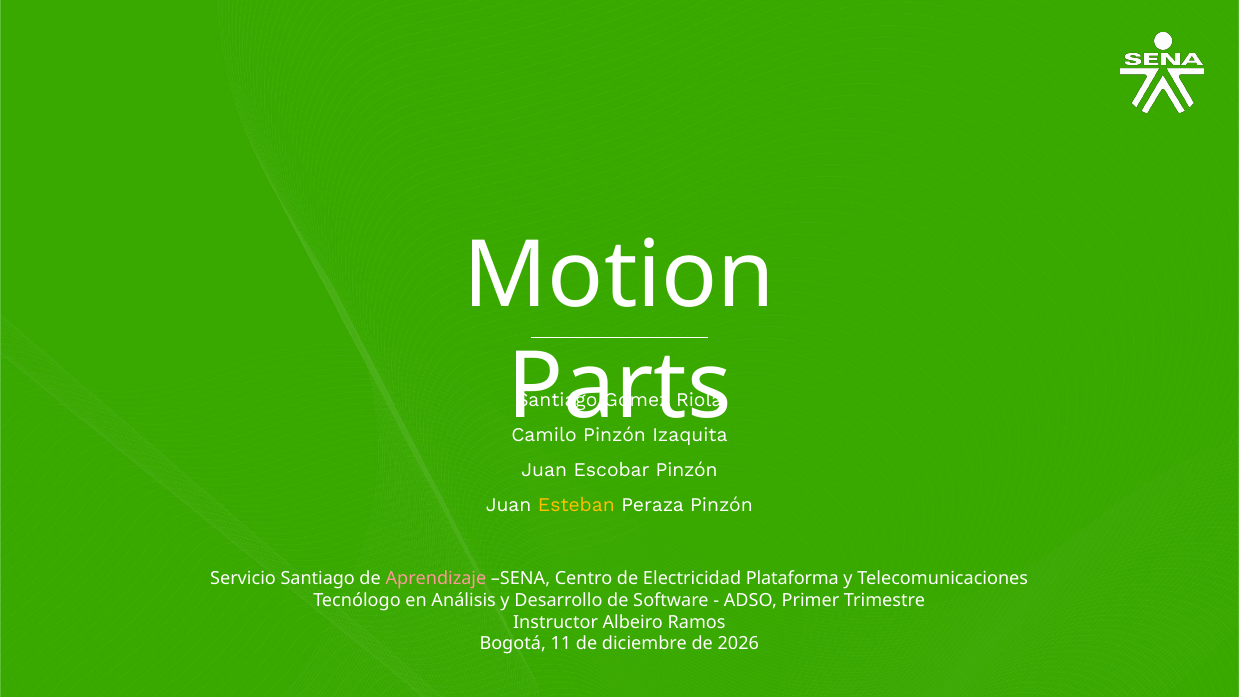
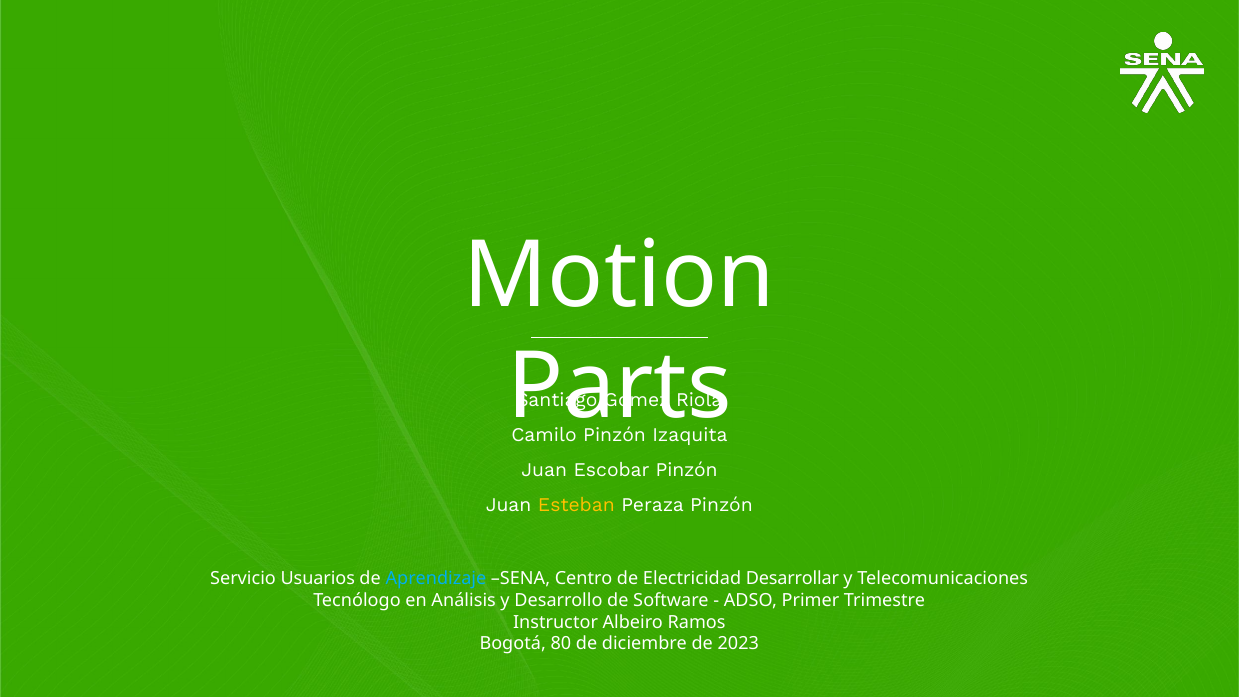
Servicio Santiago: Santiago -> Usuarios (318, 579)
Aprendizaje colour: pink -> light blue (436, 579)
Plataforma: Plataforma -> Desarrollar (792, 579)
11: 11 -> 80 (561, 644)
2026: 2026 -> 2023 (738, 644)
